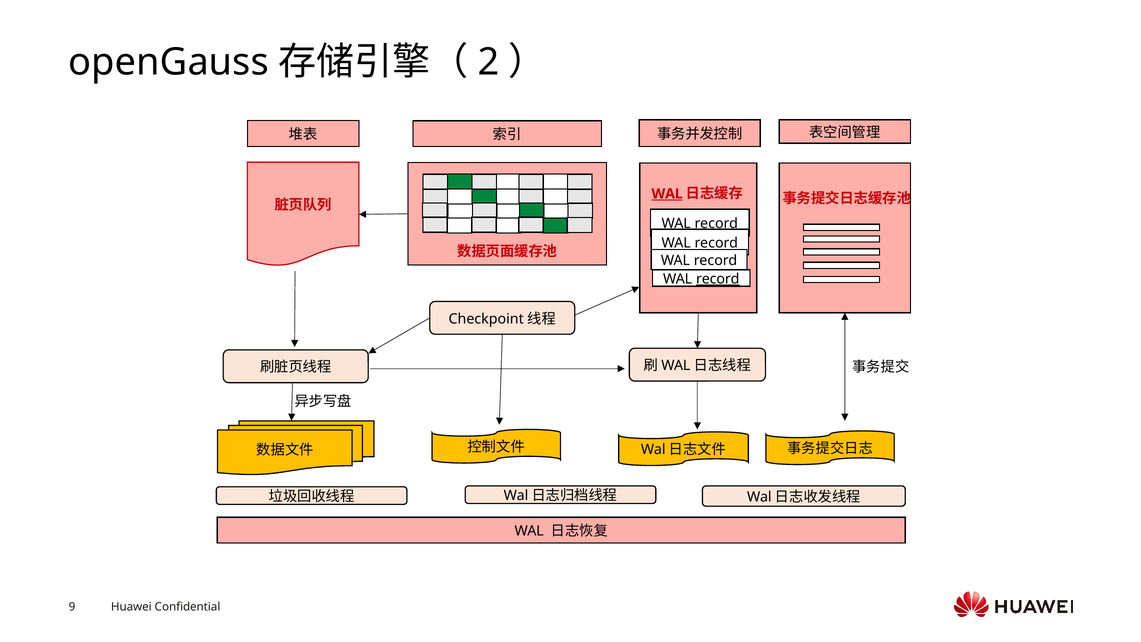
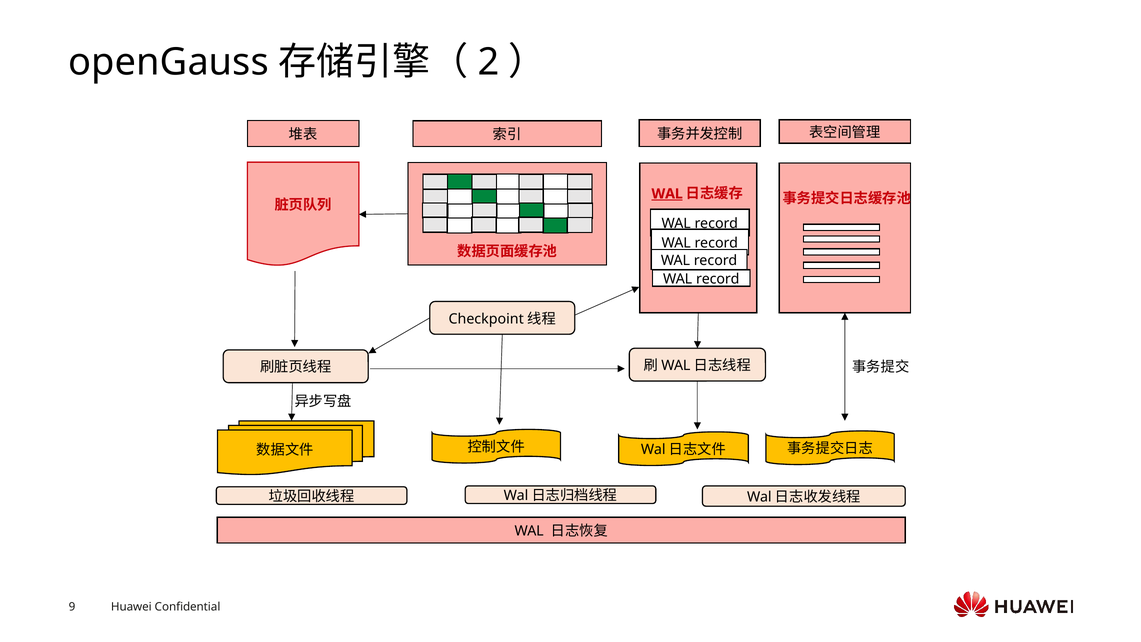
record underline: present -> none (718, 279)
